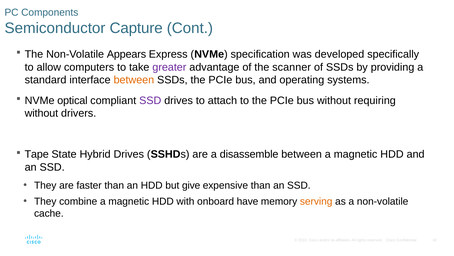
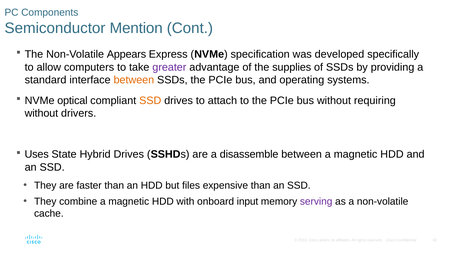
Capture: Capture -> Mention (136, 28)
scanner: scanner -> supplies (292, 67)
SSD colour: purple -> orange (150, 100)
Tape: Tape -> Uses (37, 154)
give: give -> files (191, 185)
have: have -> input (248, 201)
serving colour: orange -> purple (316, 201)
